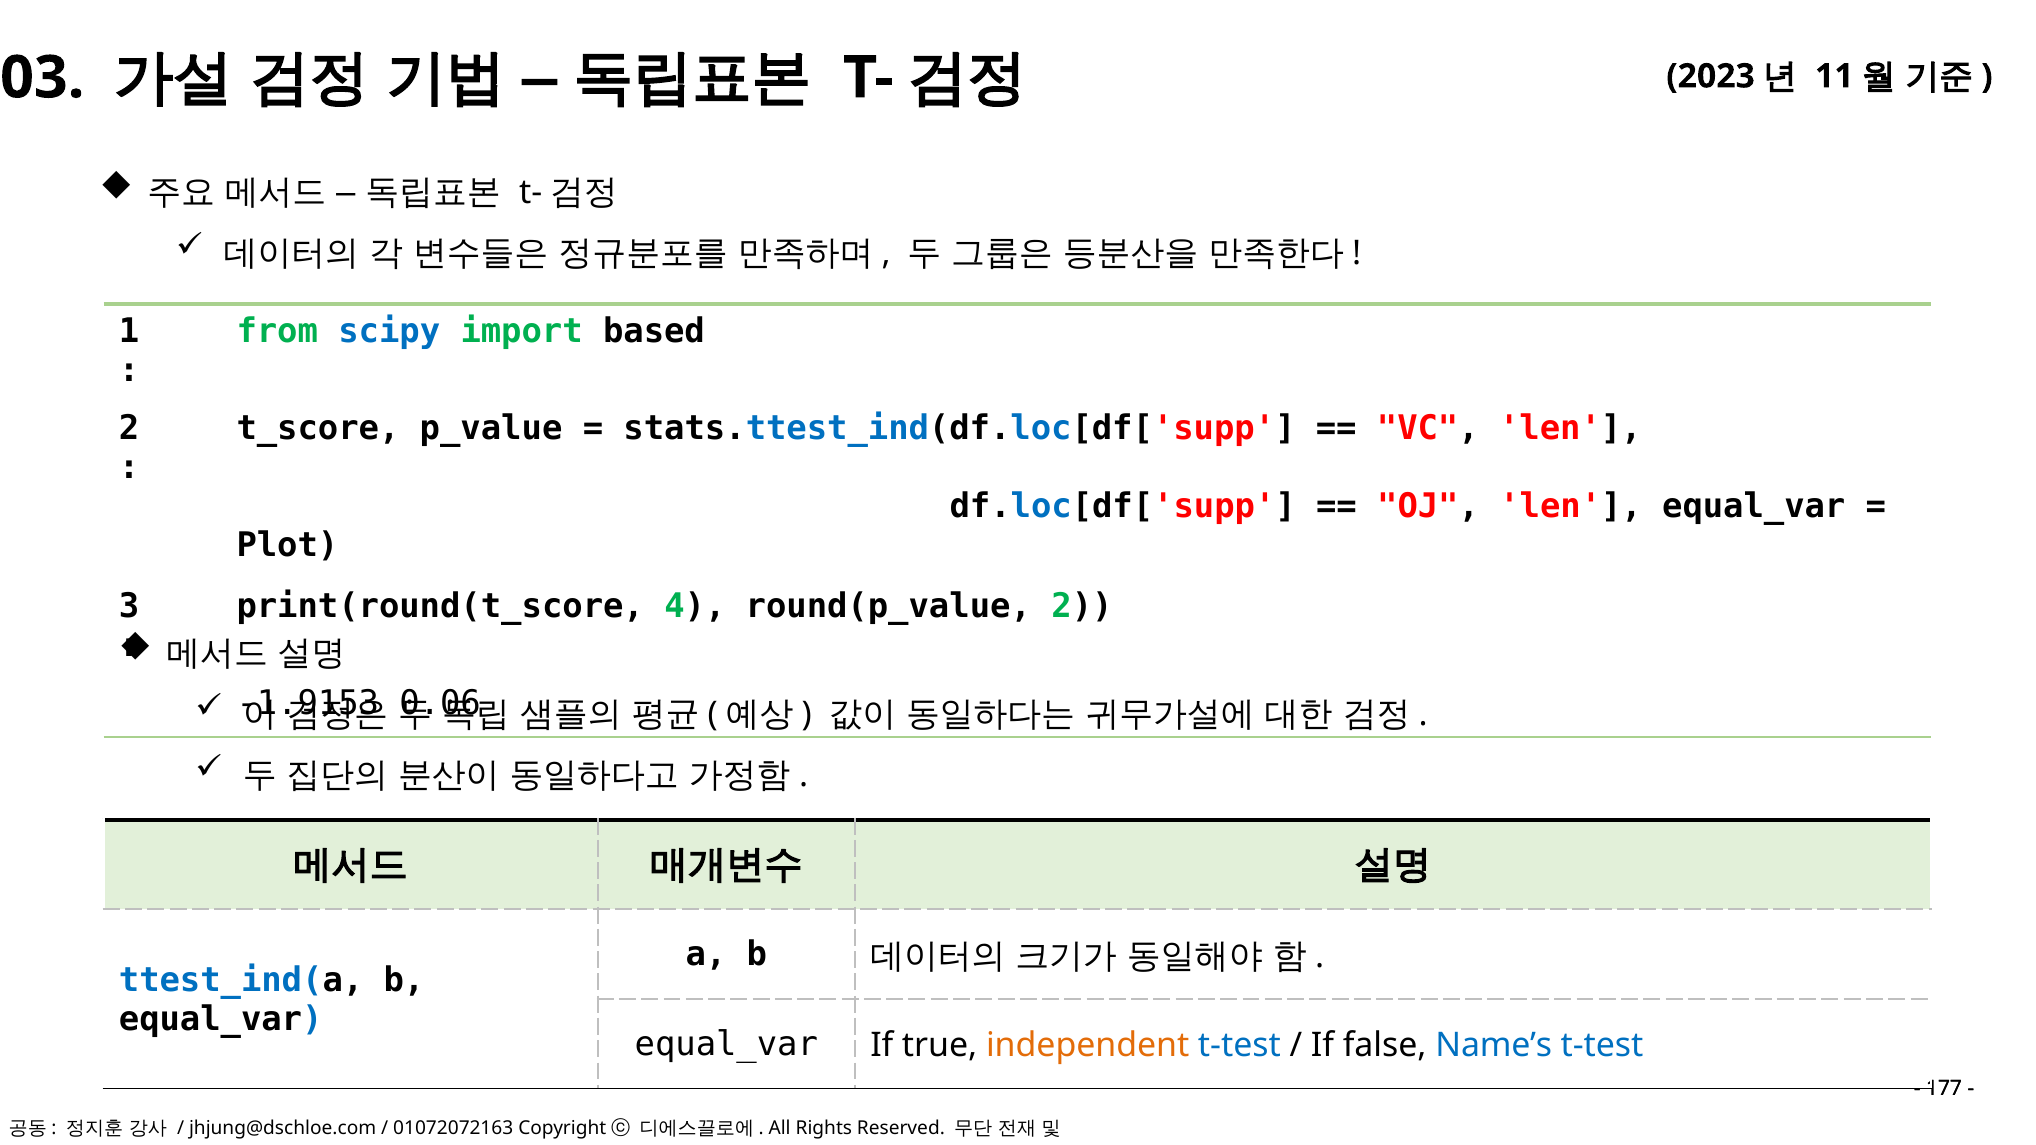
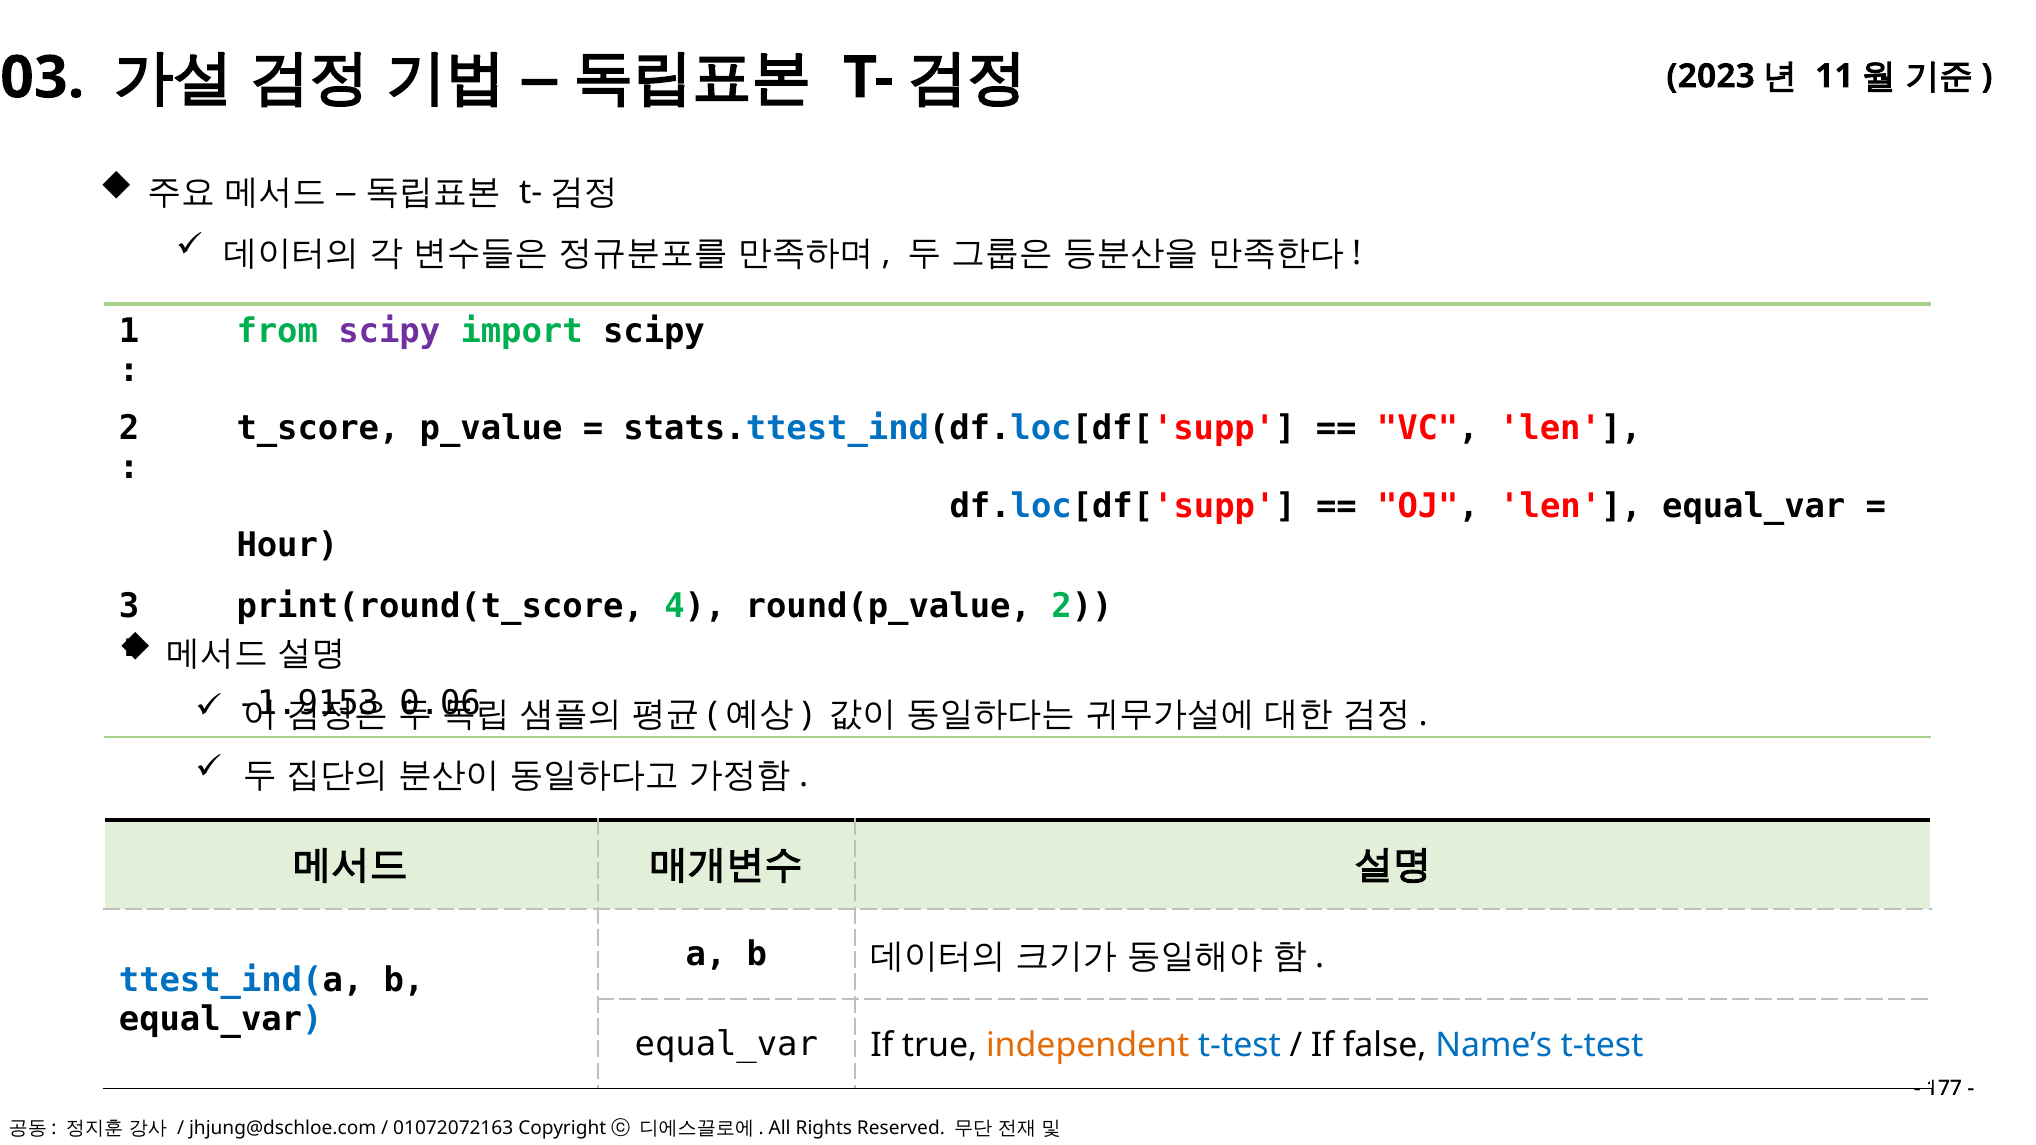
scipy colour: blue -> purple (389, 331)
import based: based -> scipy (654, 331)
Plot: Plot -> Hour (287, 546)
